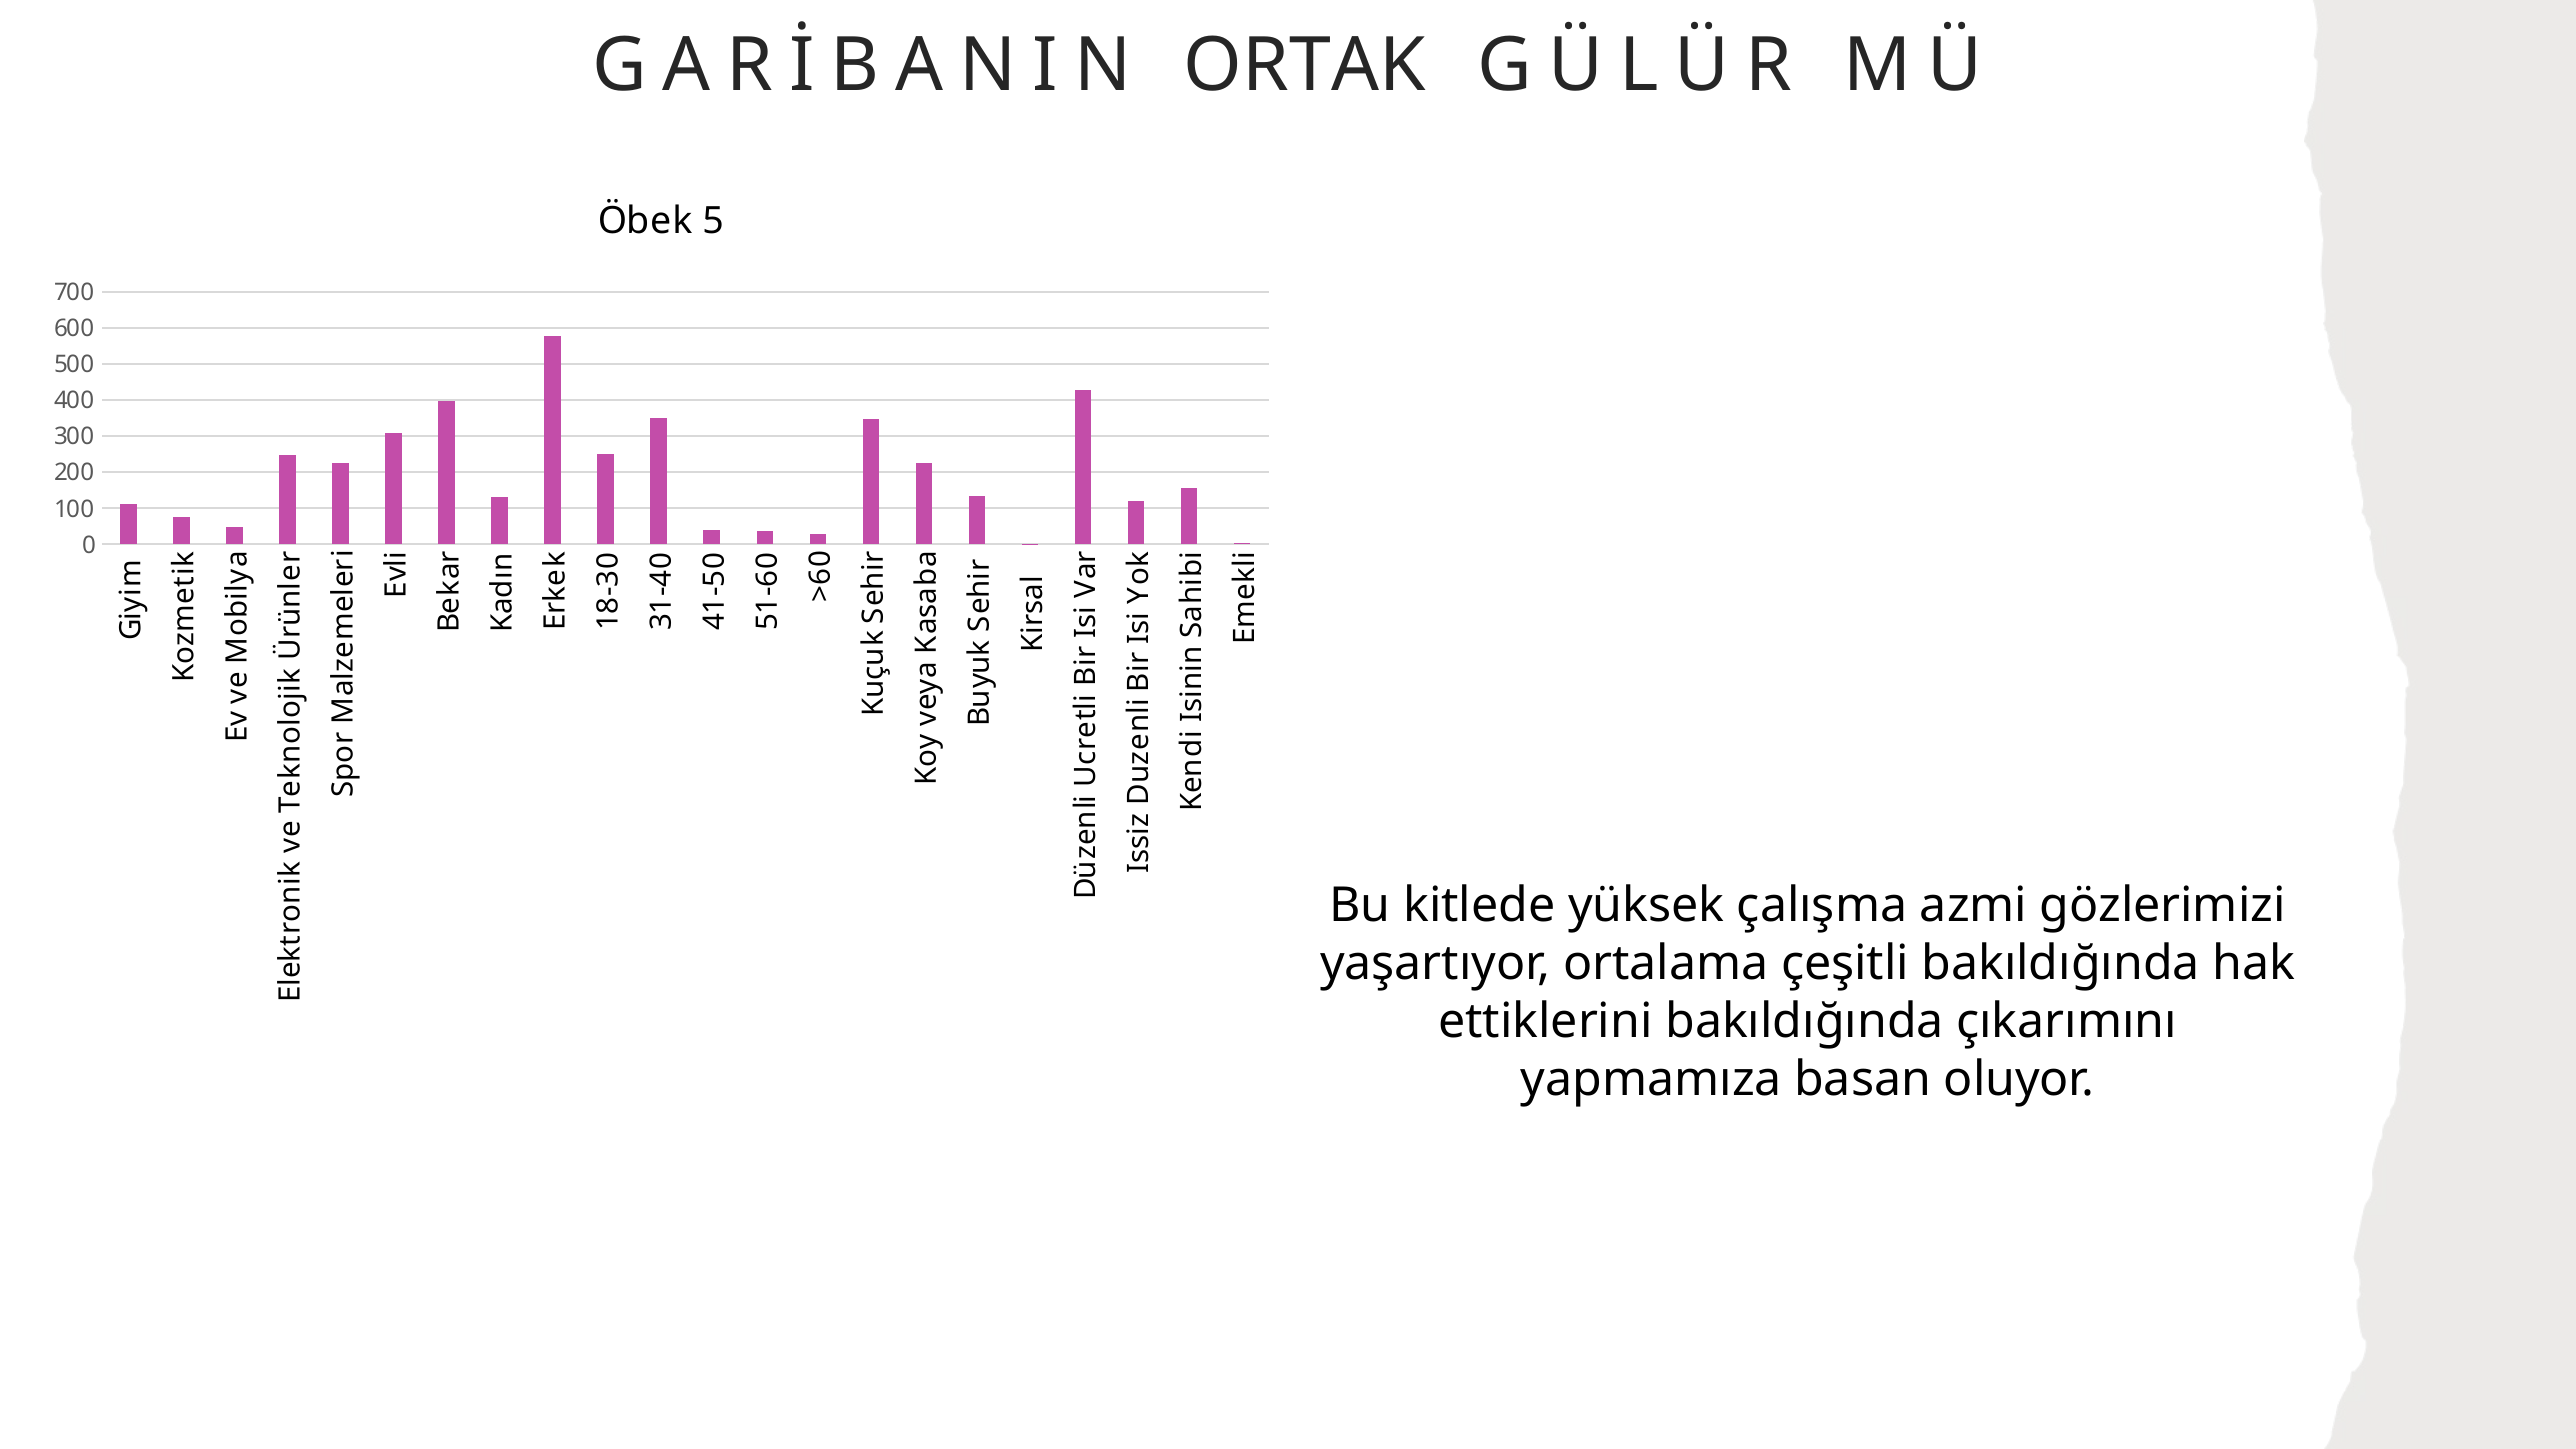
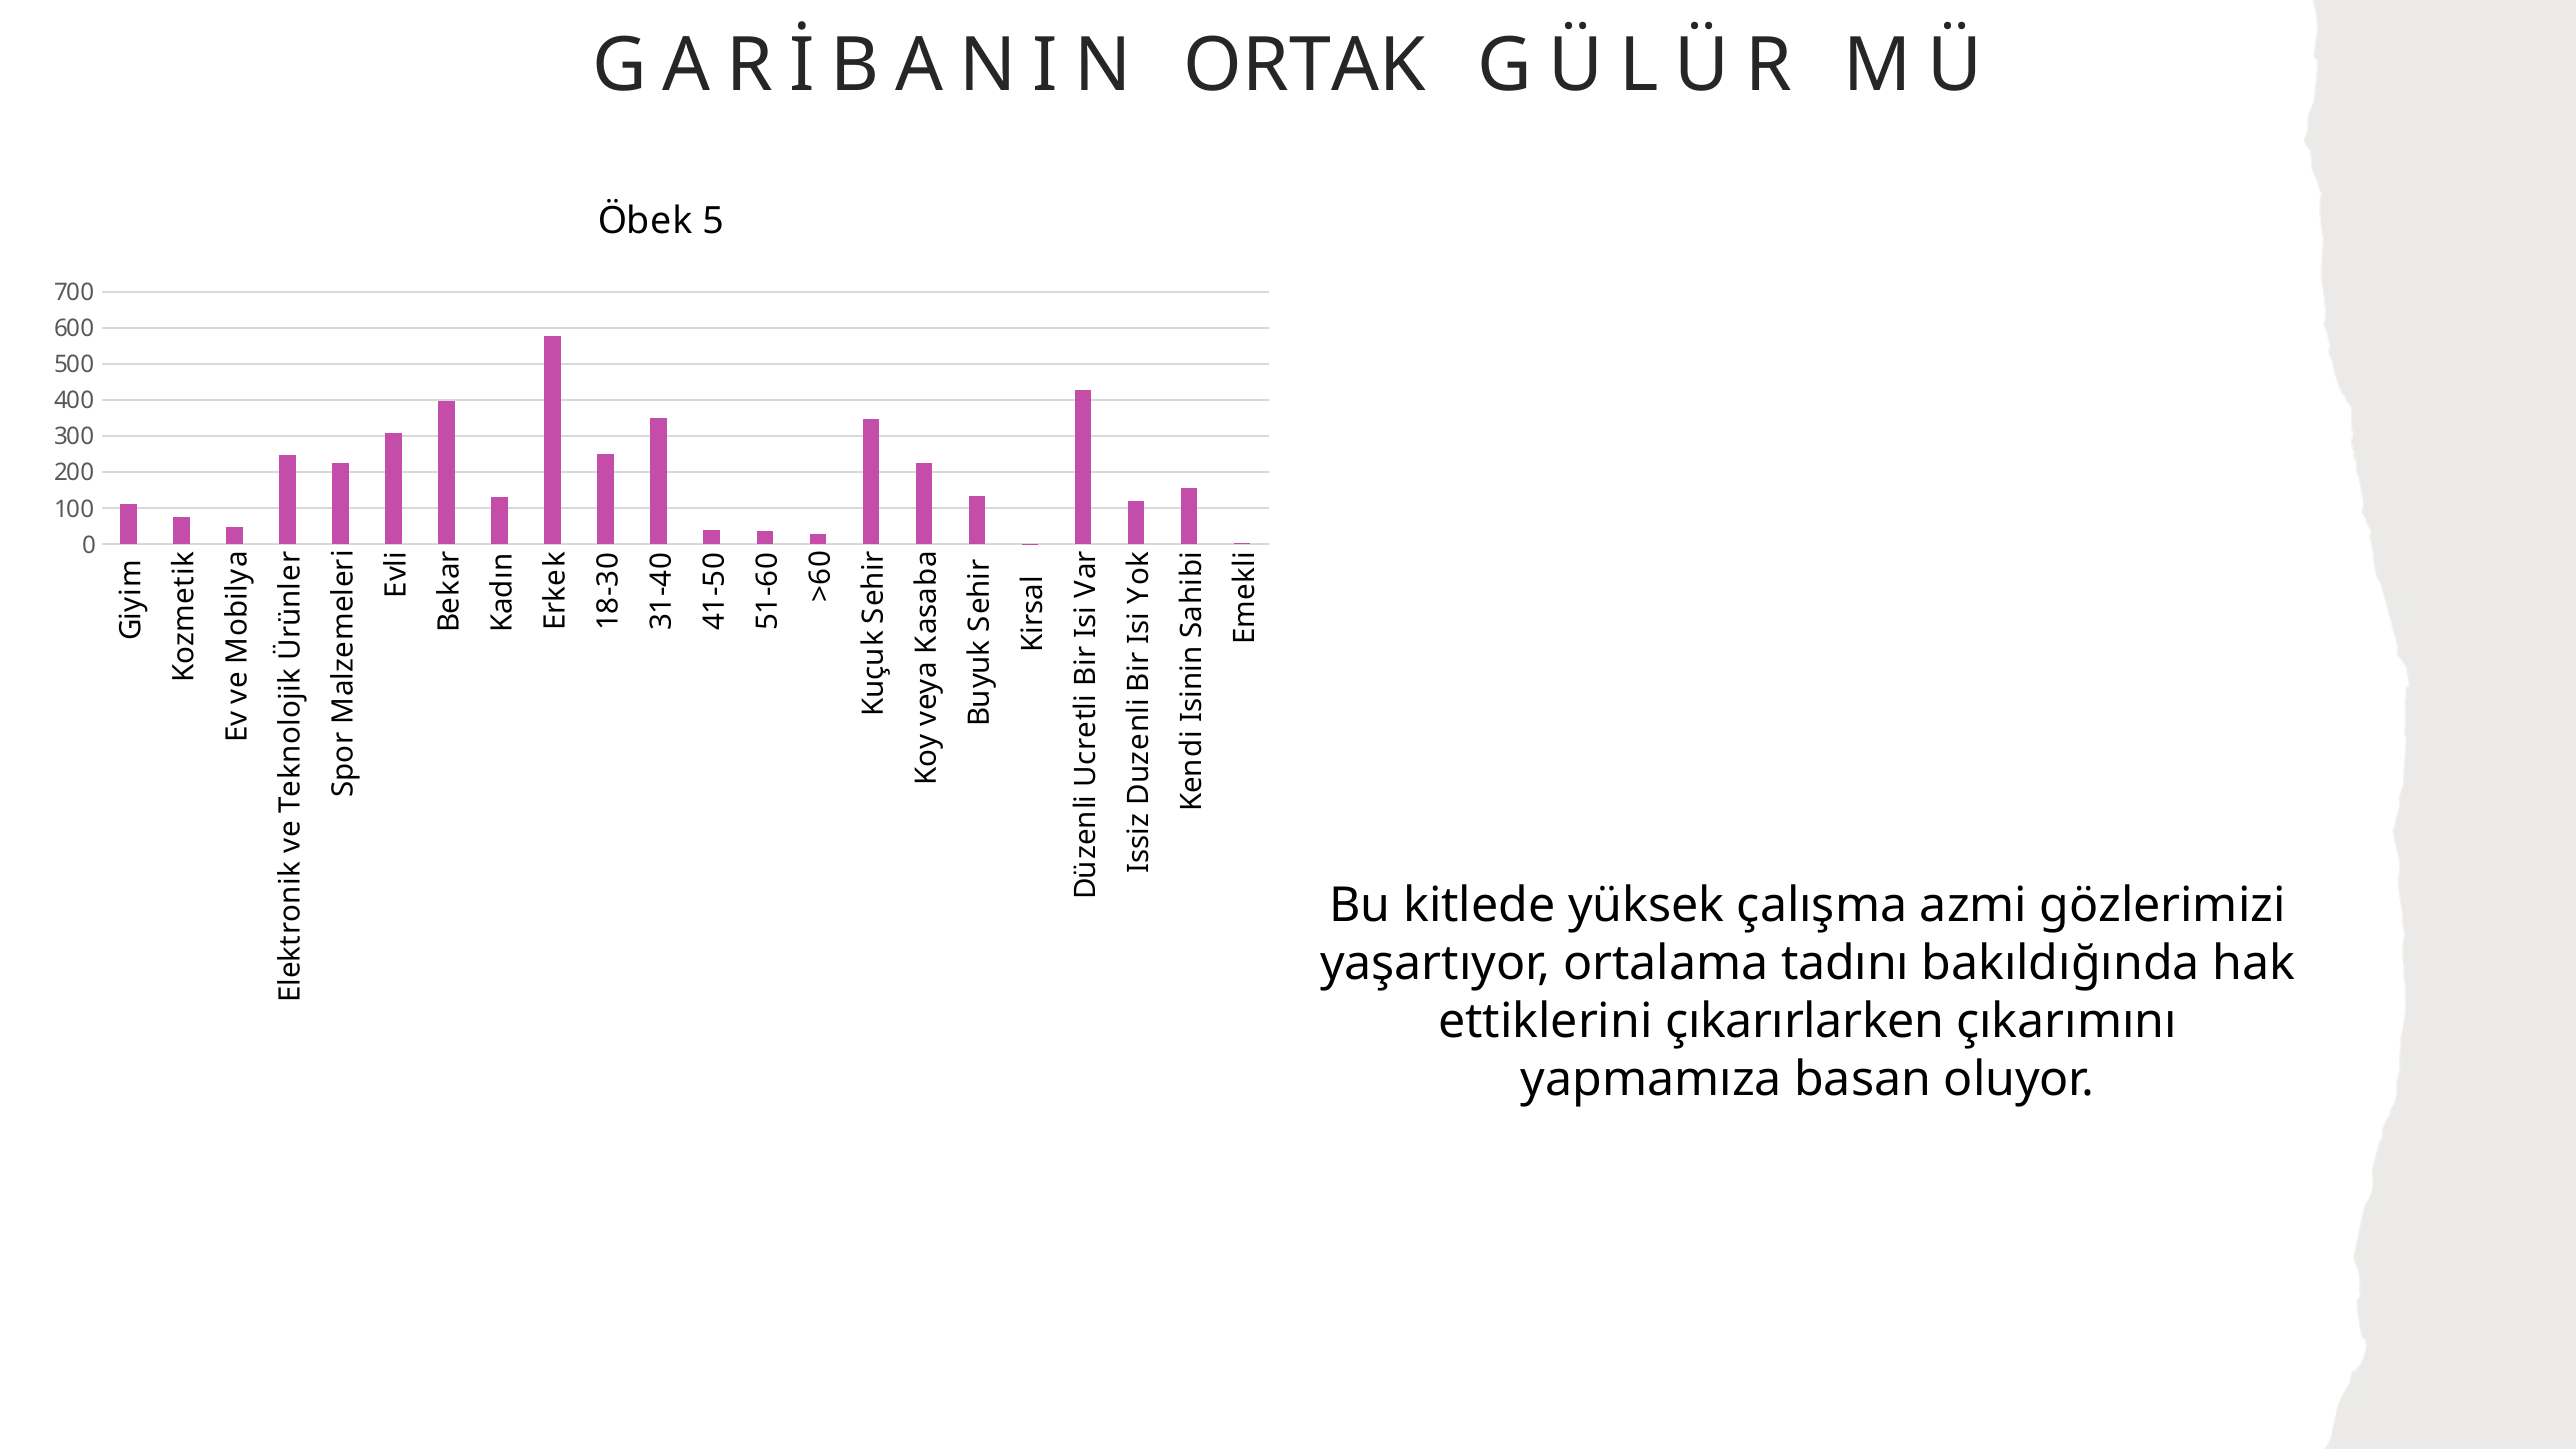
çeşitli: çeşitli -> tadını (1845, 964)
ettiklerini bakıldığında: bakıldığında -> çıkarırlarken (1805, 1022)
